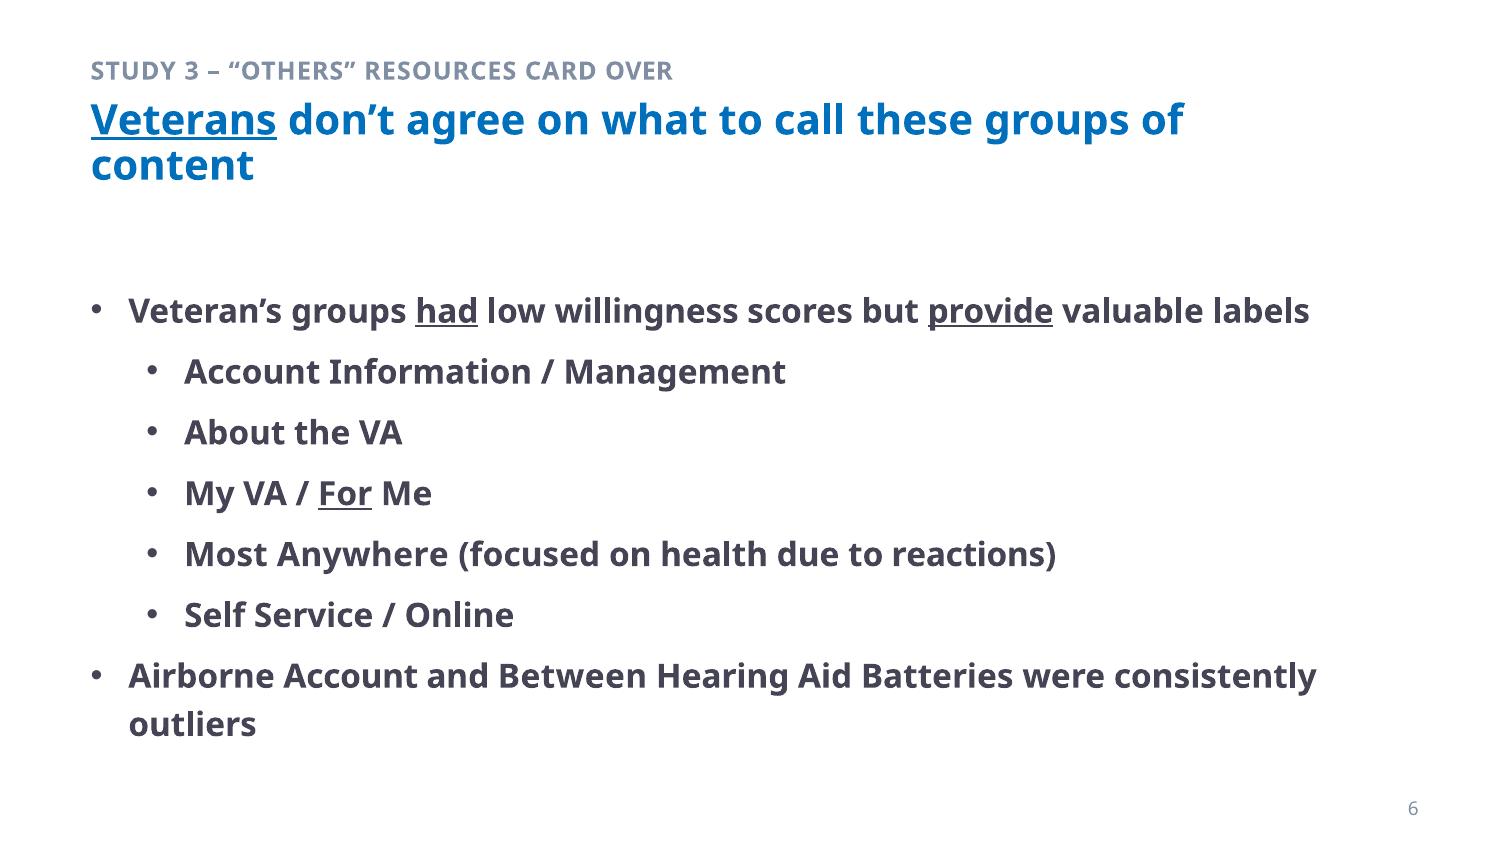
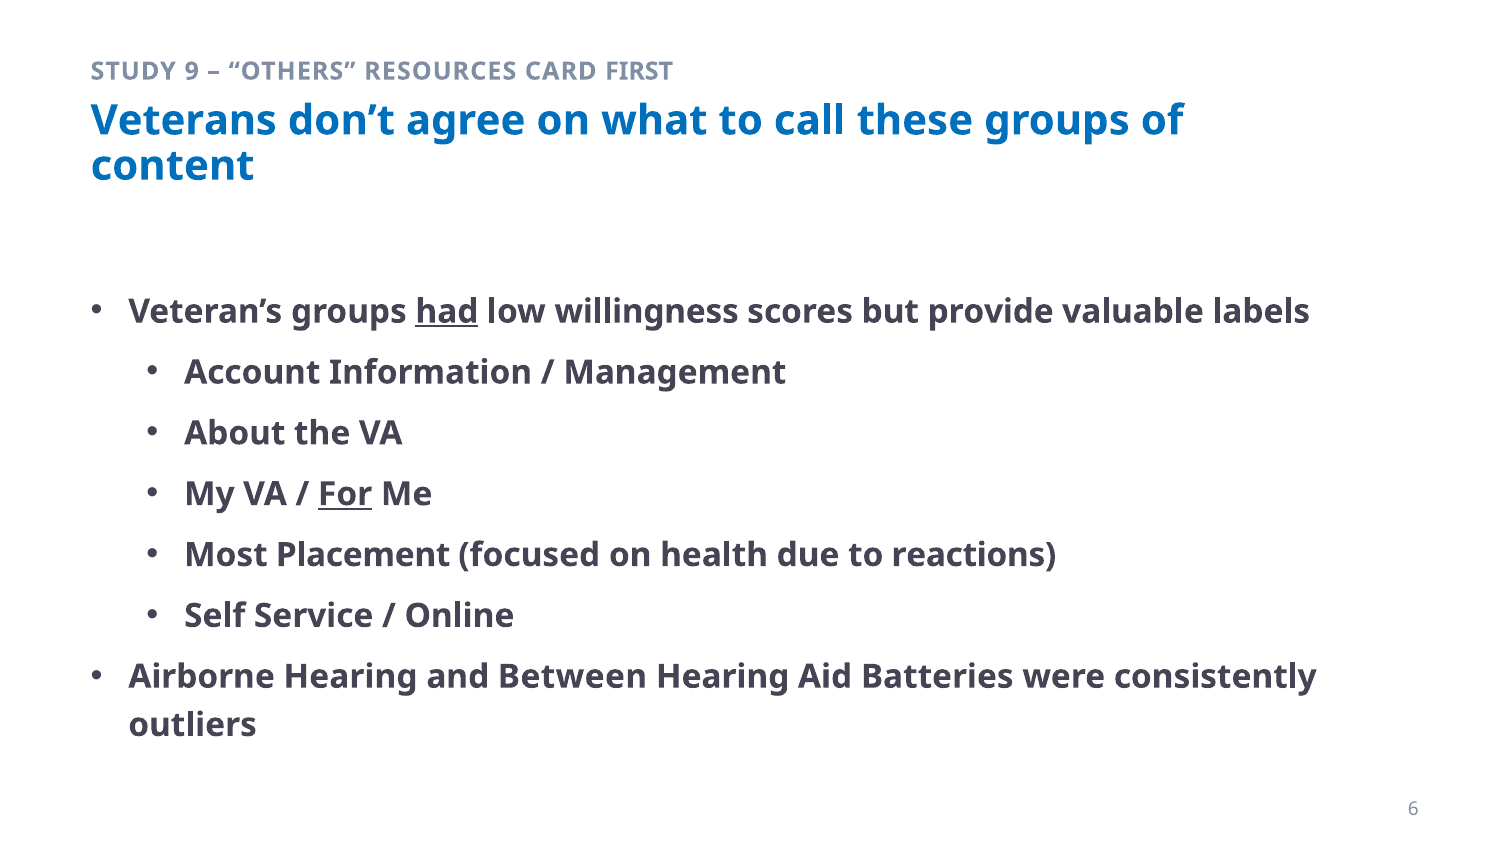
3: 3 -> 9 (192, 71)
OVER: OVER -> FIRST (639, 71)
Veterans underline: present -> none (184, 121)
provide underline: present -> none (991, 312)
Anywhere: Anywhere -> Placement (363, 555)
Airborne Account: Account -> Hearing (351, 677)
